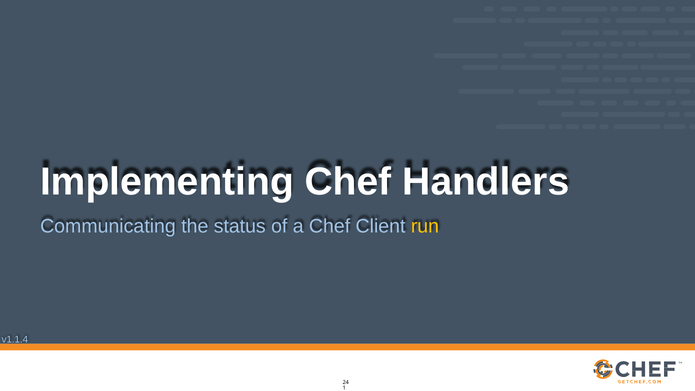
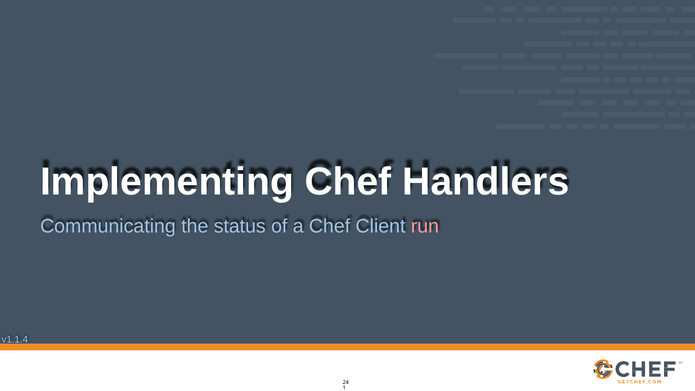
run colour: yellow -> pink (425, 226)
